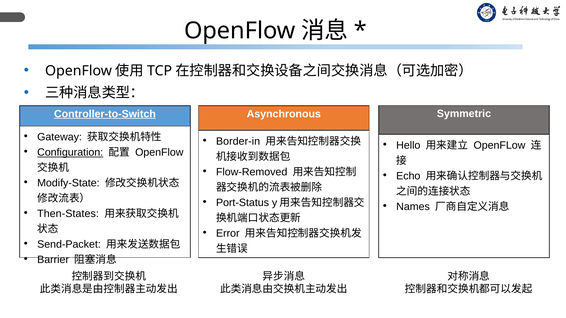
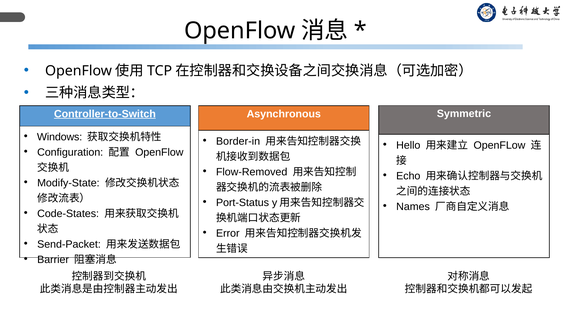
Gateway: Gateway -> Windows (60, 137)
Configuration underline: present -> none (70, 153)
Then-States: Then-States -> Code-States (68, 214)
